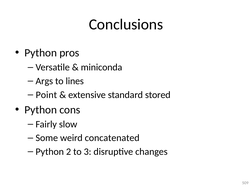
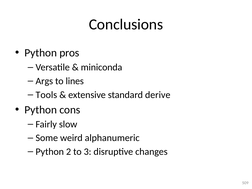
Point: Point -> Tools (46, 95)
stored: stored -> derive (158, 95)
concatenated: concatenated -> alphanumeric (112, 138)
